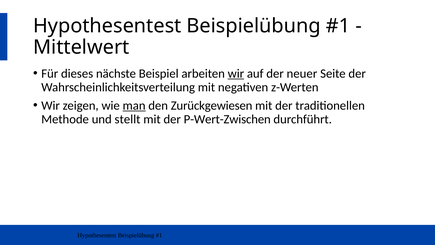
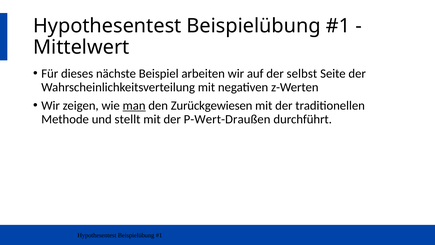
wir underline: present -> none (236, 74)
neuer: neuer -> selbst (302, 74)
P-Wert-Zwischen: P-Wert-Zwischen -> P-Wert-Draußen (227, 119)
